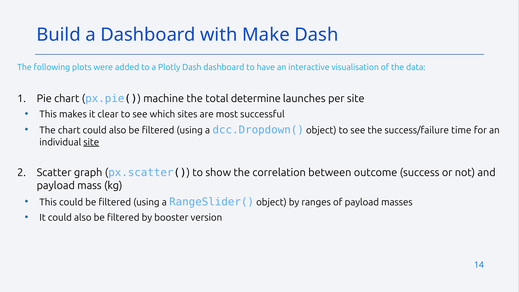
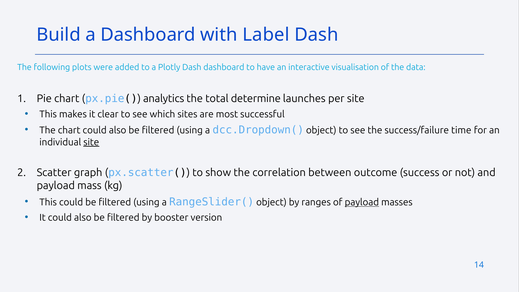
Make: Make -> Label (266, 35)
machine: machine -> analytics (164, 99)
payload underline: none -> present (362, 202)
